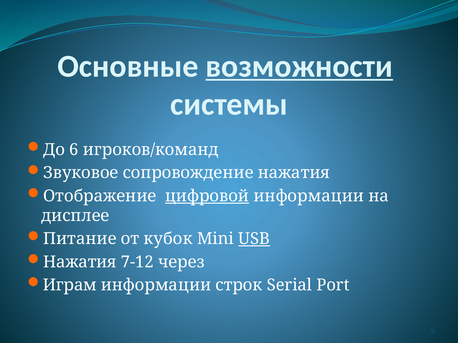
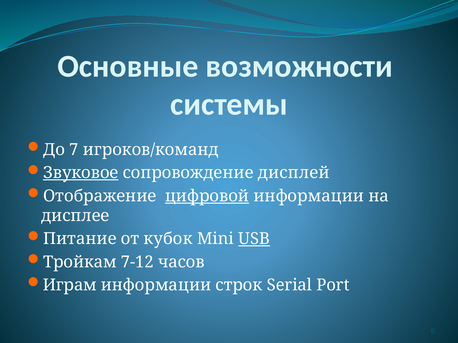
возможности underline: present -> none (299, 66)
До 6: 6 -> 7 (74, 150)
Звуковое underline: none -> present (81, 173)
сопровождение нажатия: нажатия -> дисплей (294, 173)
Нажатия: Нажатия -> Тройкам (80, 262)
через: через -> часов (181, 262)
